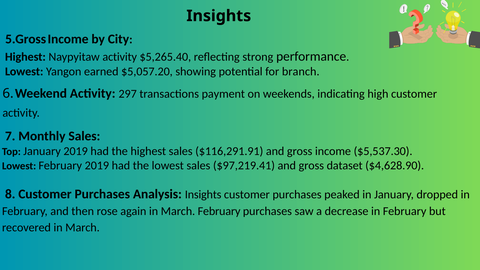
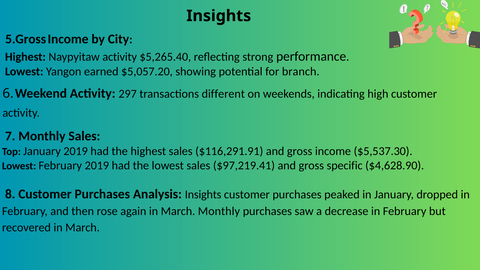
payment: payment -> different (223, 94)
dataset: dataset -> specific (345, 166)
March February: February -> Monthly (219, 211)
